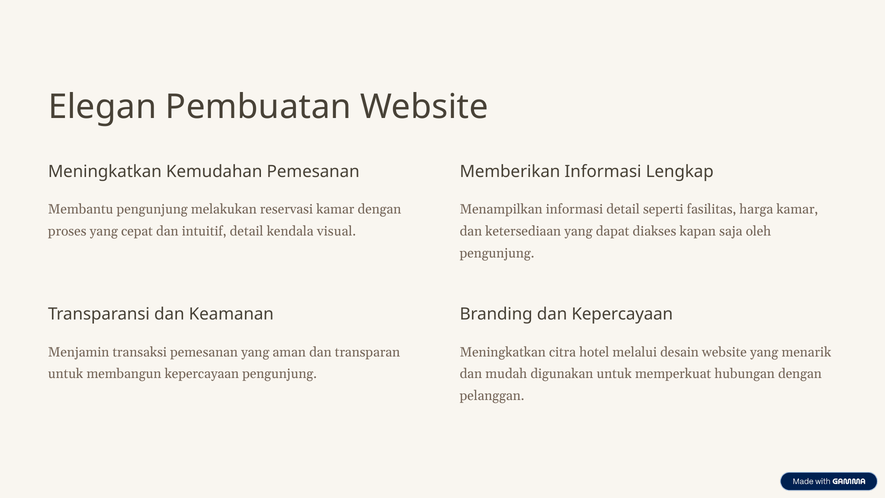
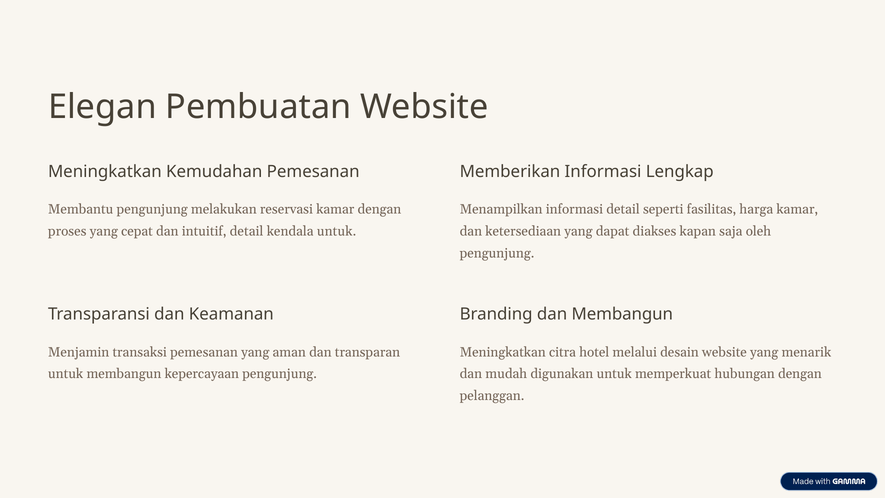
kendala visual: visual -> untuk (337, 231)
dan Kepercayaan: Kepercayaan -> Membangun (622, 314)
